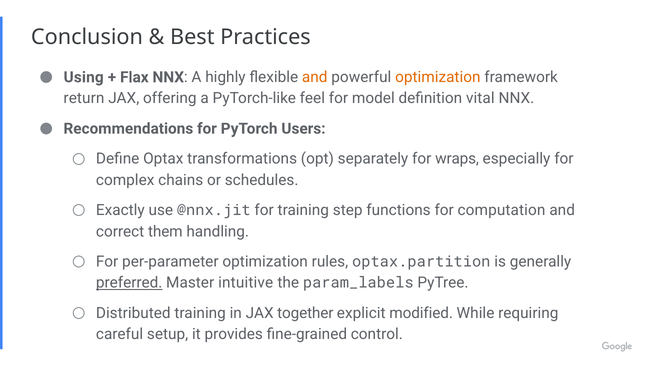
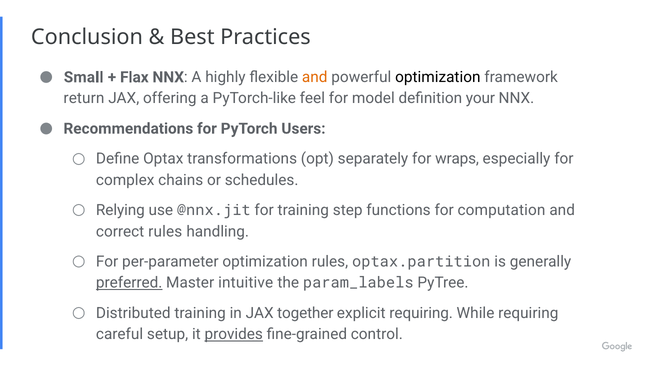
Using: Using -> Small (84, 77)
optimization colour: orange -> black (438, 77)
vital: vital -> your (480, 98)
Exactly: Exactly -> Relying (120, 210)
correct them: them -> rules (165, 231)
explicit modified: modified -> requiring (421, 313)
provides underline: none -> present (234, 334)
